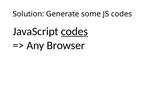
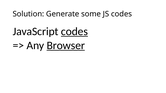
Browser underline: none -> present (66, 46)
